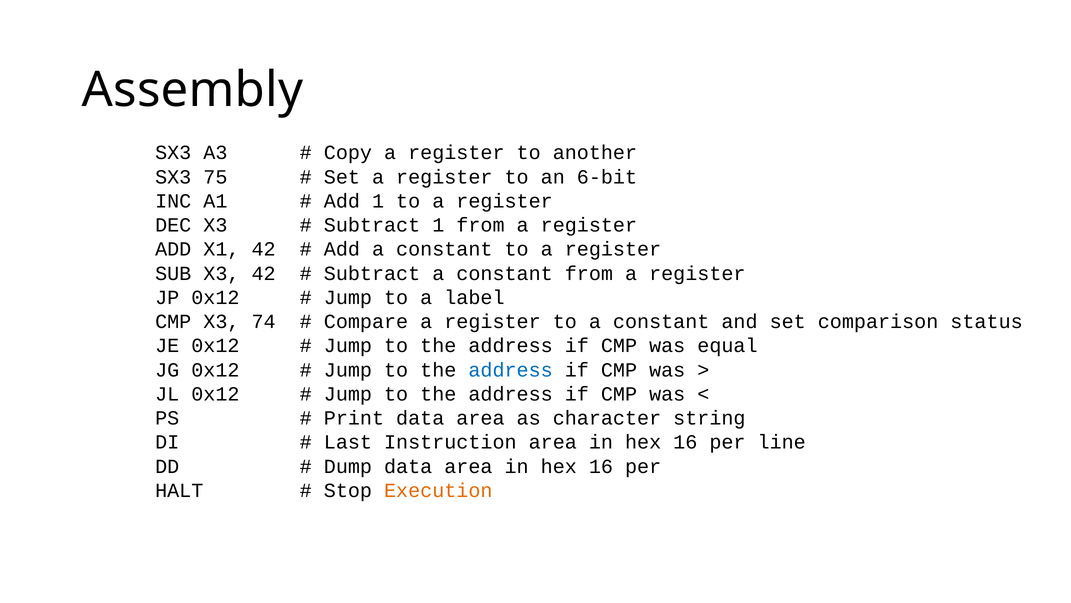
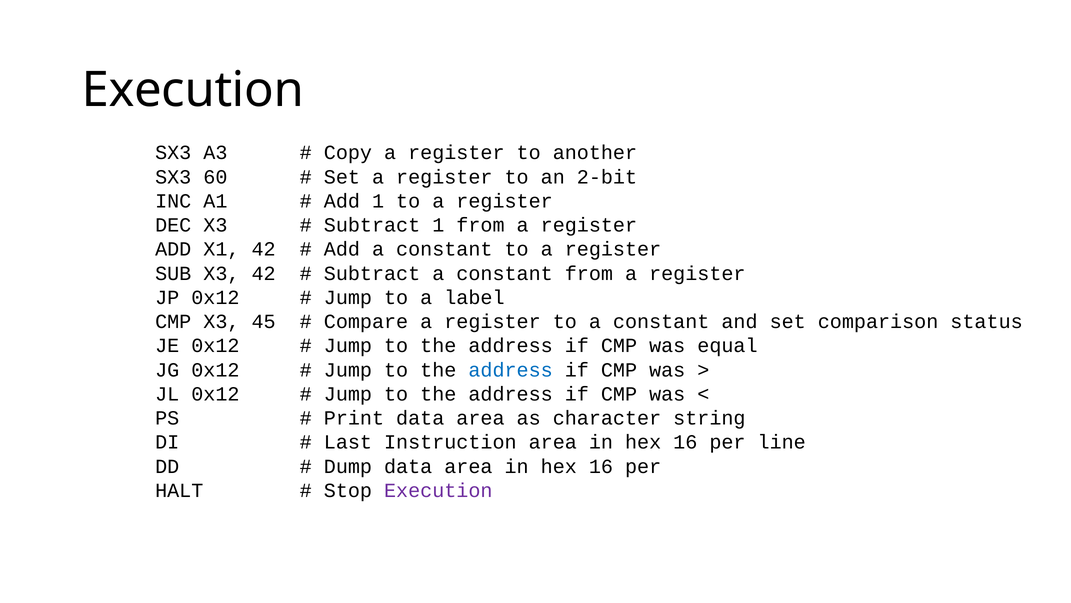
Assembly: Assembly -> Execution (193, 90)
75: 75 -> 60 (215, 177)
6-bit: 6-bit -> 2-bit (607, 177)
74: 74 -> 45 (264, 321)
Execution colour: orange -> purple (438, 490)
